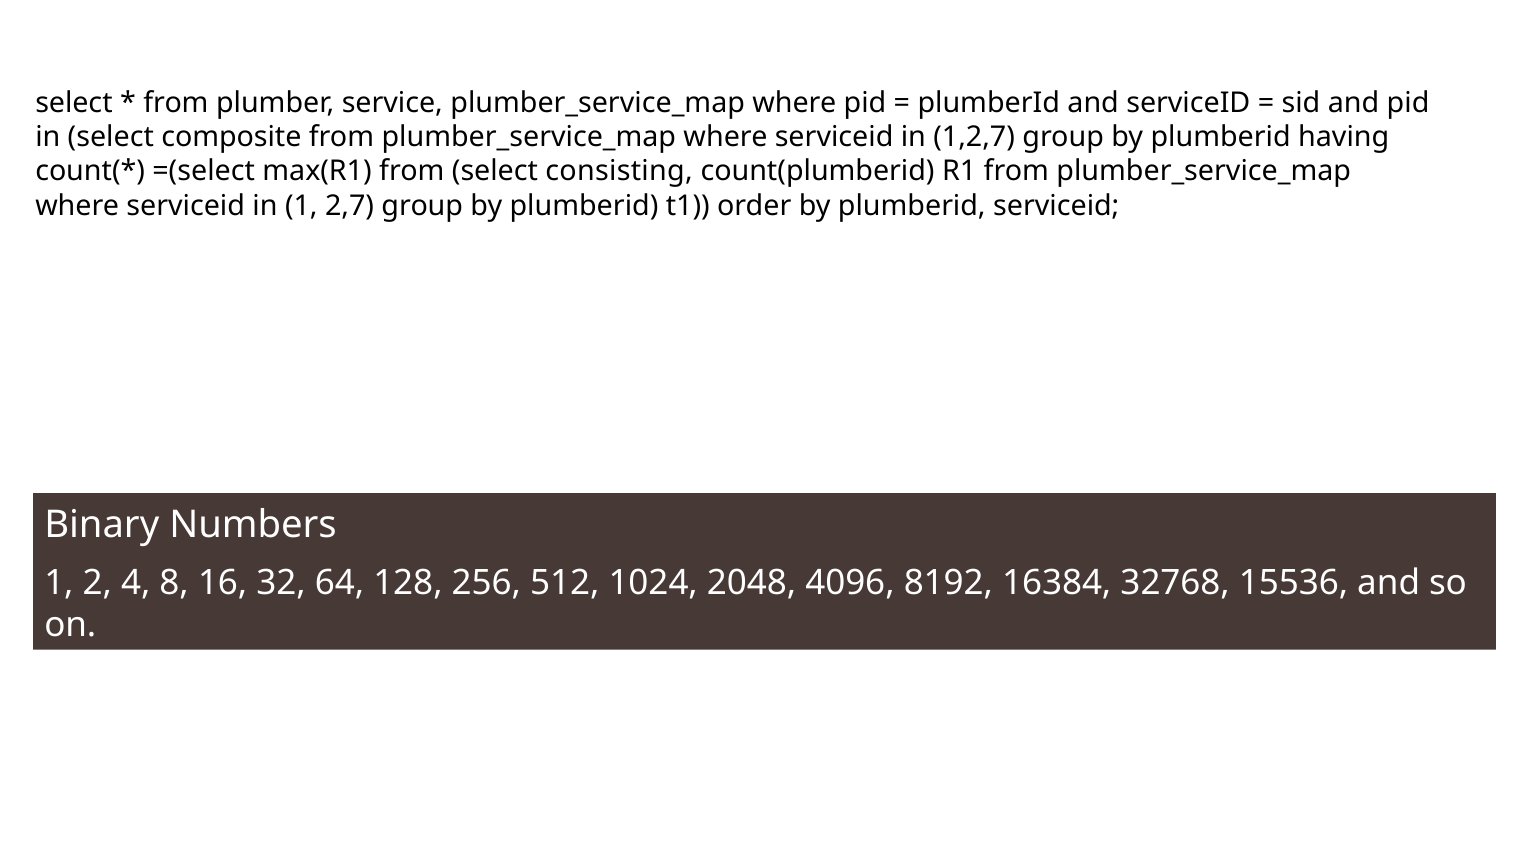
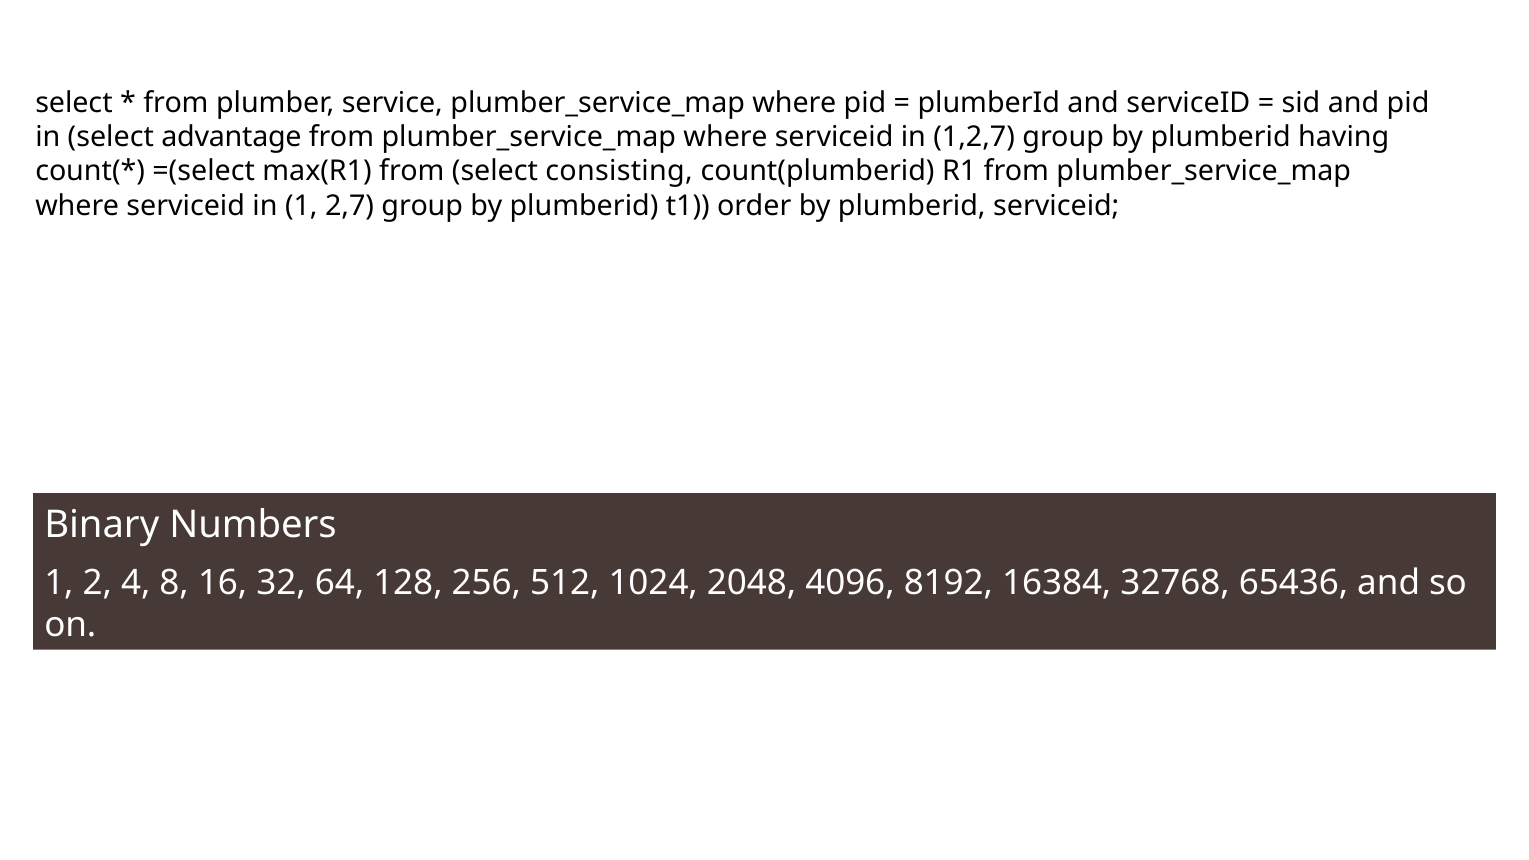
composite: composite -> advantage (231, 137)
15536: 15536 -> 65436 (1294, 583)
